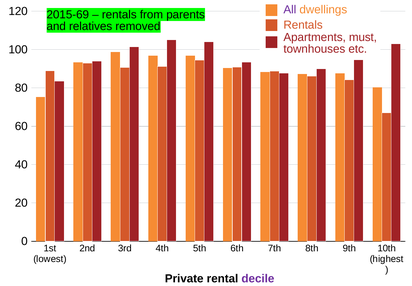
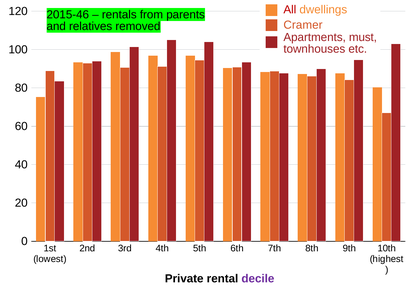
All colour: purple -> red (290, 10)
2015-69: 2015-69 -> 2015-46 (68, 14)
Rentals: Rentals -> Cramer (303, 25)
